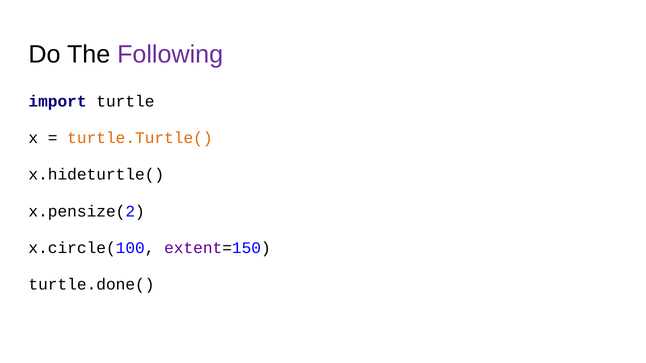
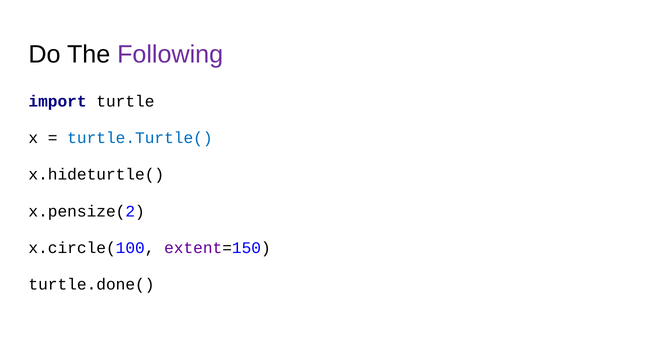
turtle.Turtle( colour: orange -> blue (140, 138)
